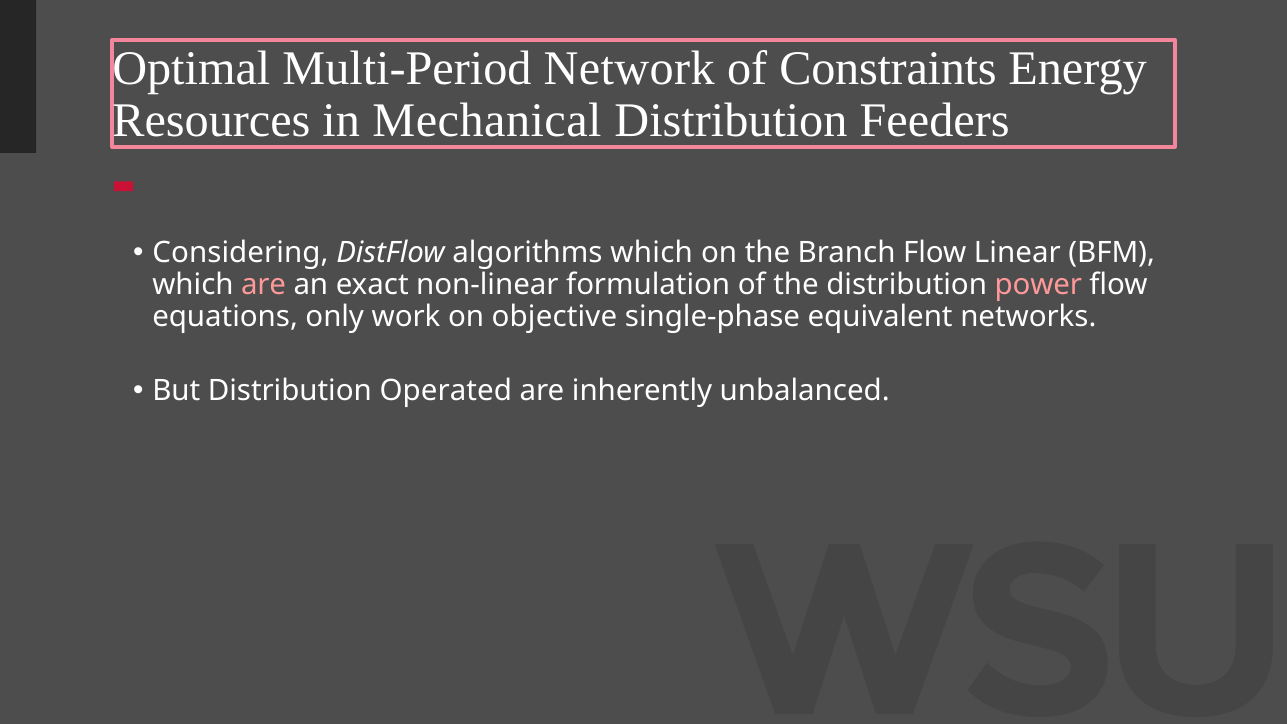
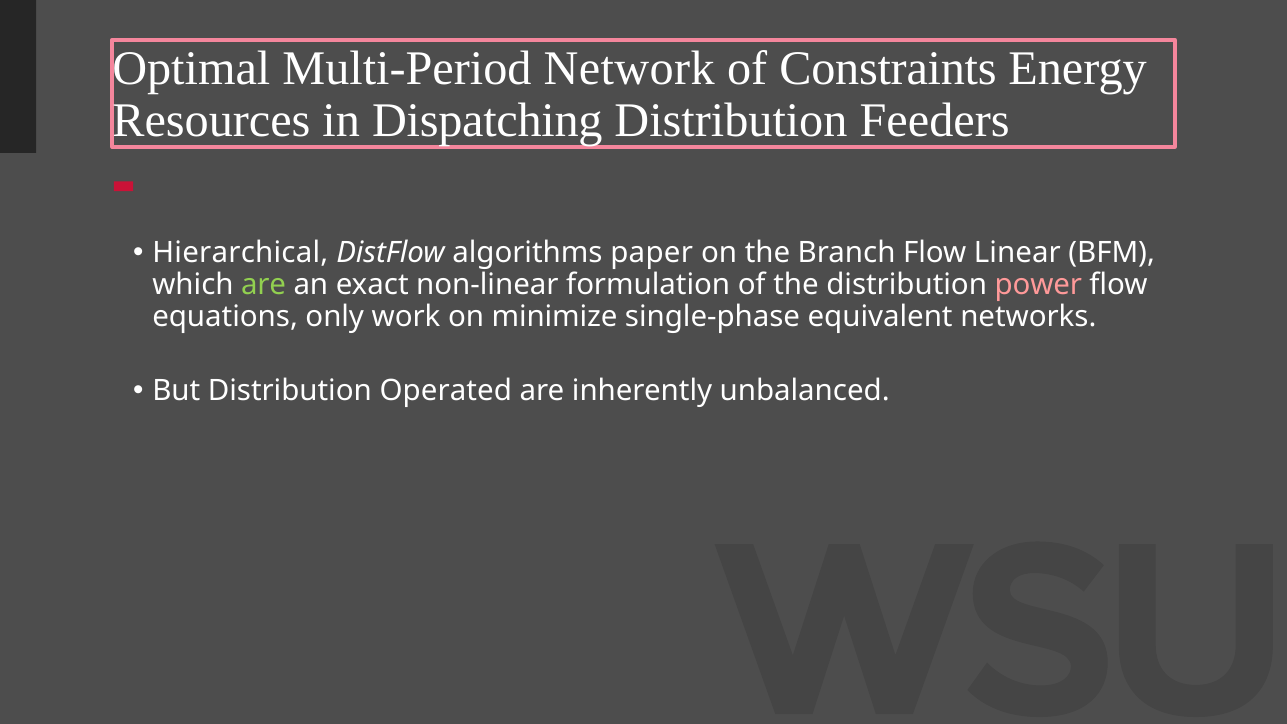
Mechanical: Mechanical -> Dispatching (487, 121)
Considering: Considering -> Hierarchical (240, 253)
algorithms which: which -> paper (652, 253)
are colour: pink -> light green (264, 285)
objective: objective -> minimize (555, 317)
